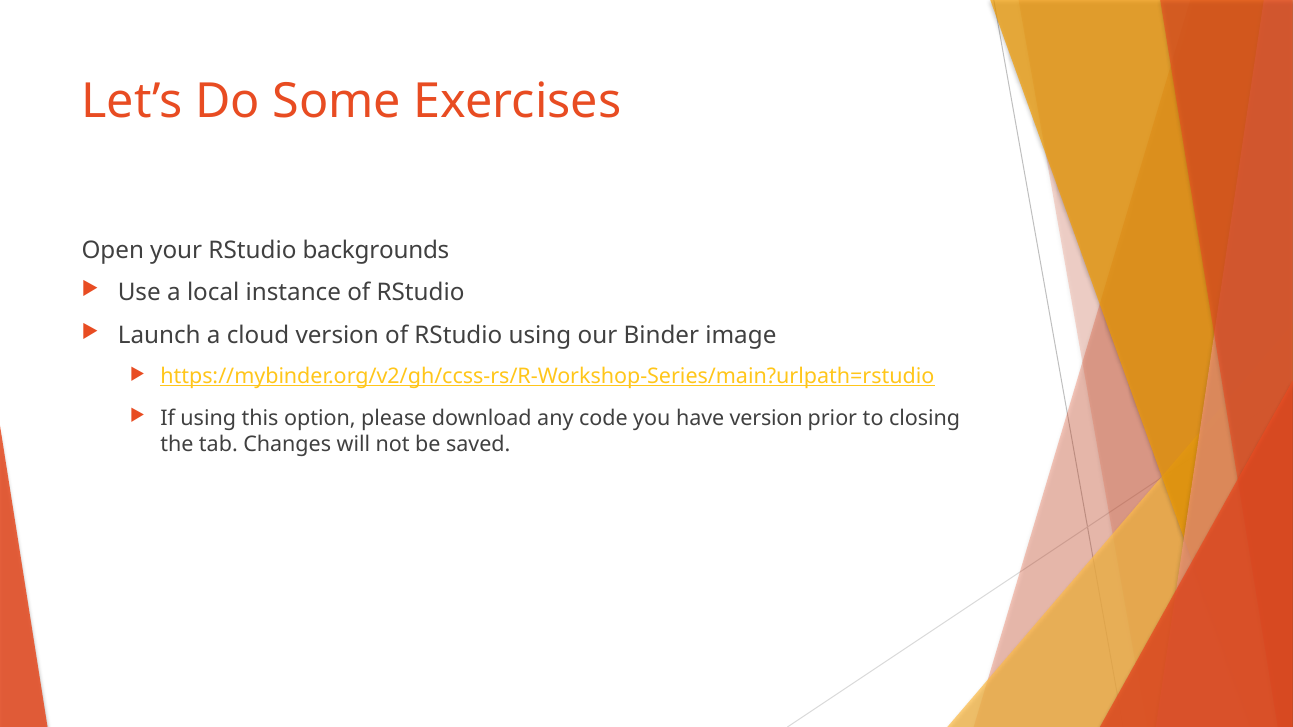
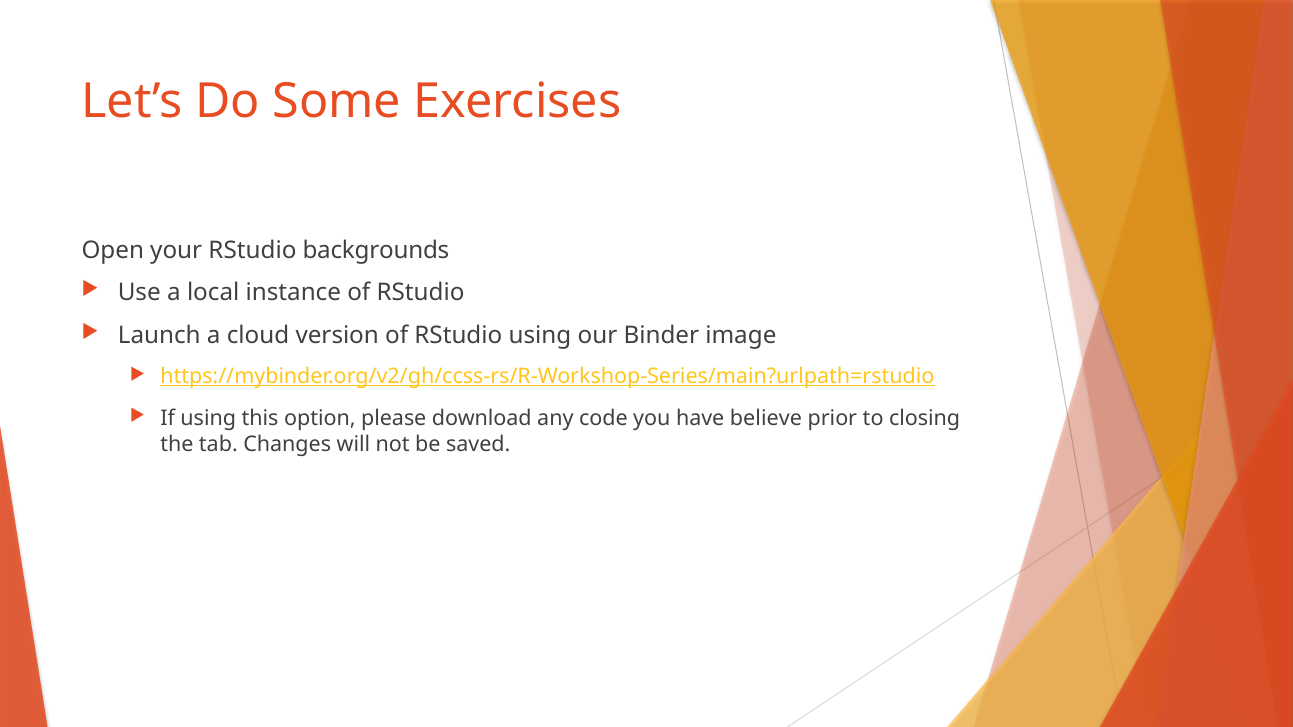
have version: version -> believe (766, 419)
